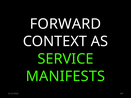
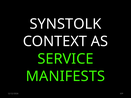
FORWARD: FORWARD -> SYNSTOLK (65, 24)
